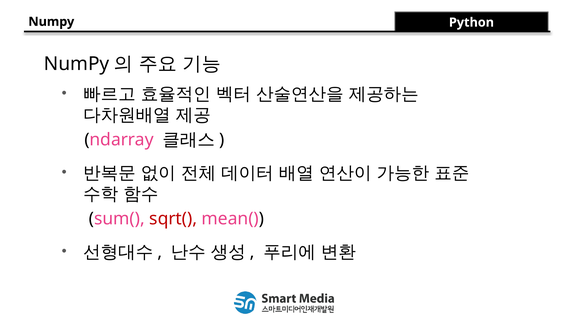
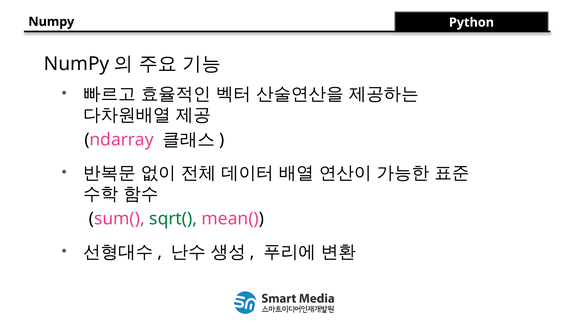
sqrt( colour: red -> green (173, 218)
